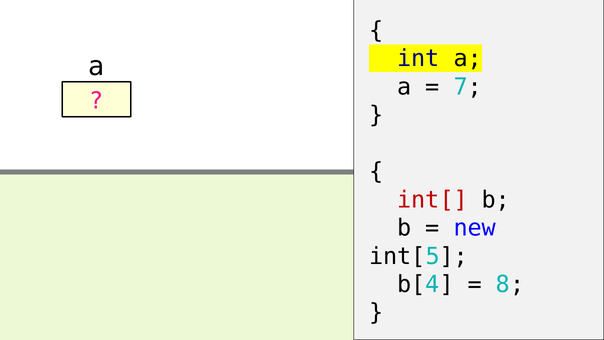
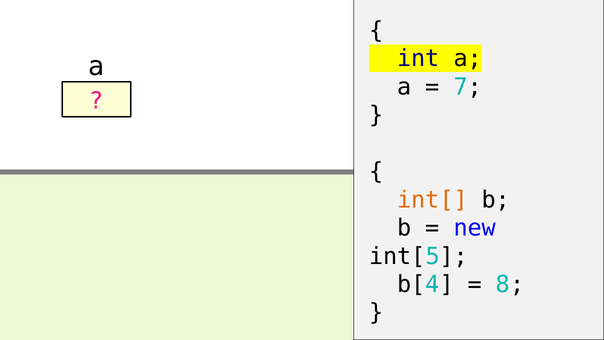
int[ colour: red -> orange (433, 200)
